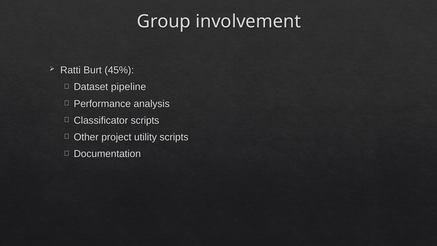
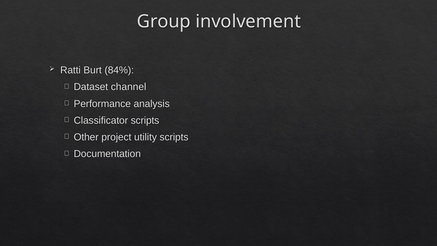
45%: 45% -> 84% (119, 70)
pipeline: pipeline -> channel (129, 87)
